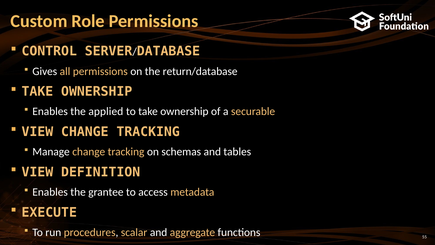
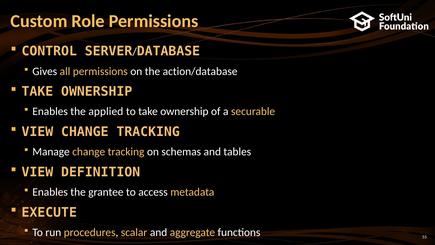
return/database: return/database -> action/database (200, 71)
